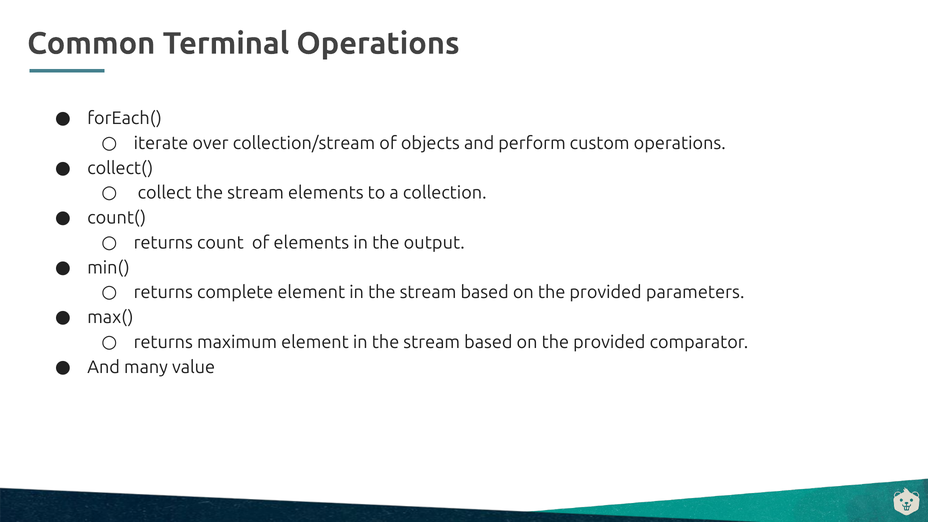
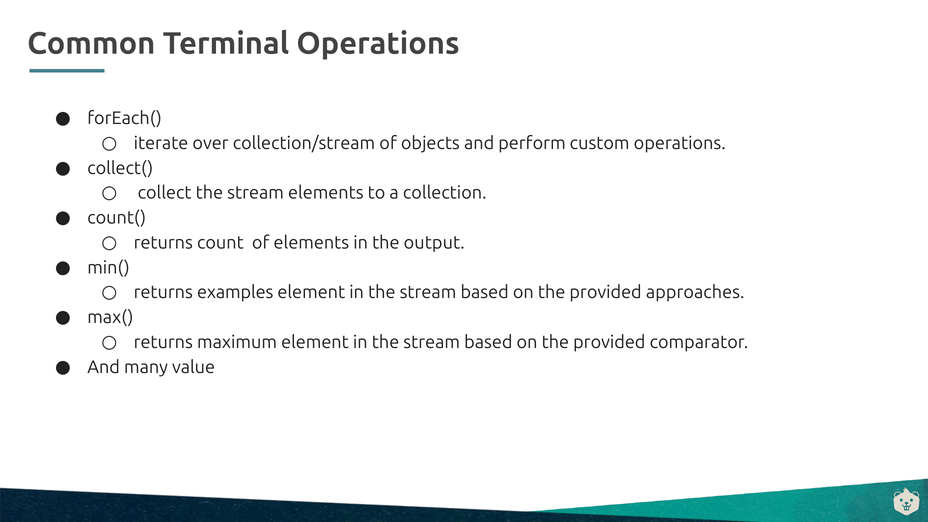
complete: complete -> examples (235, 293)
parameters: parameters -> approaches (695, 293)
